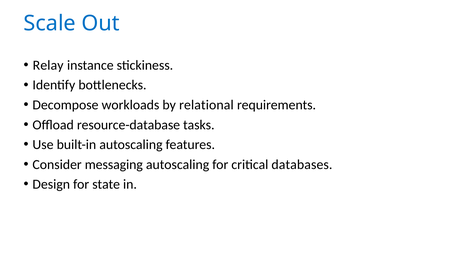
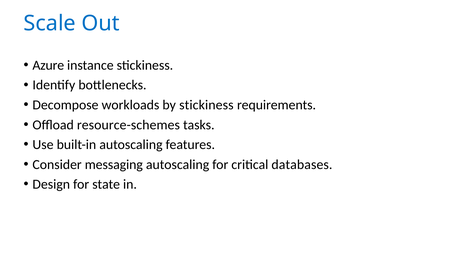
Relay: Relay -> Azure (48, 65)
by relational: relational -> stickiness (206, 105)
resource-database: resource-database -> resource-schemes (128, 125)
